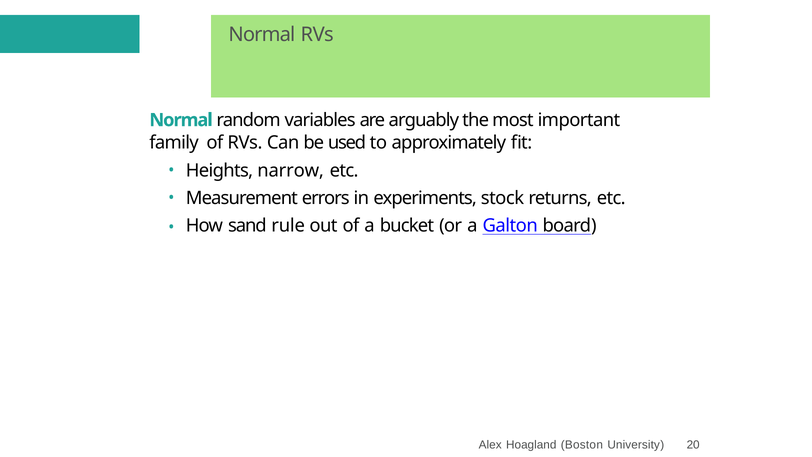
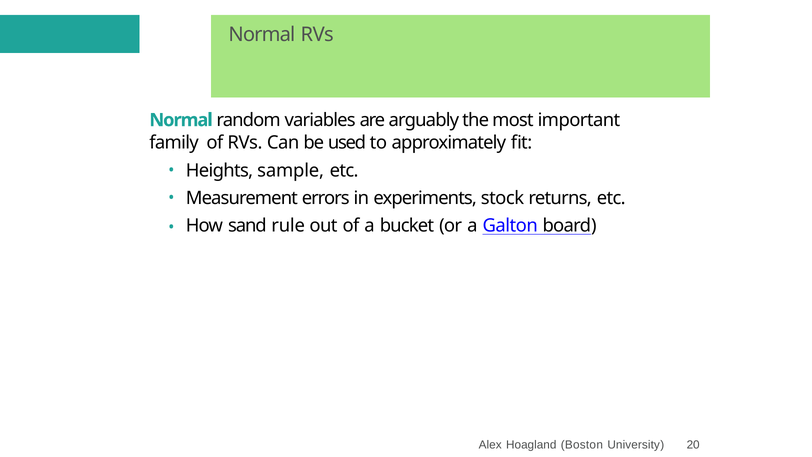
narrow: narrow -> sample (291, 170)
